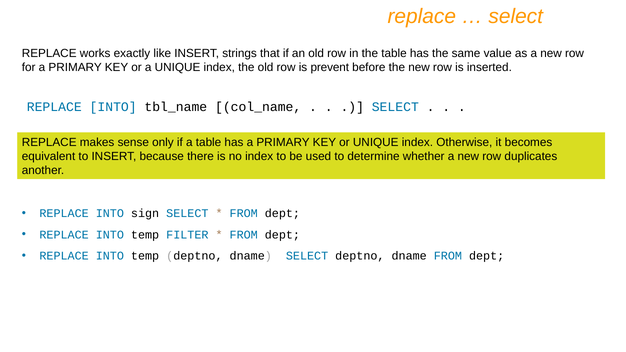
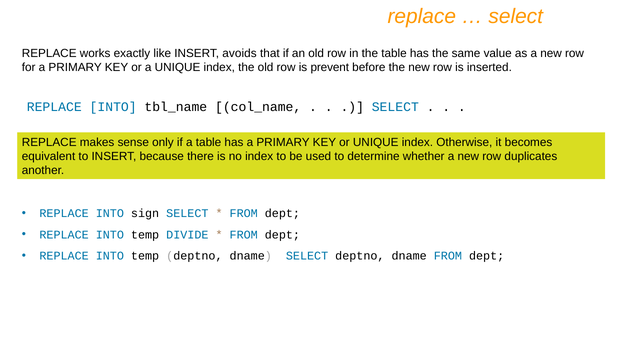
strings: strings -> avoids (240, 53)
FILTER: FILTER -> DIVIDE (187, 235)
